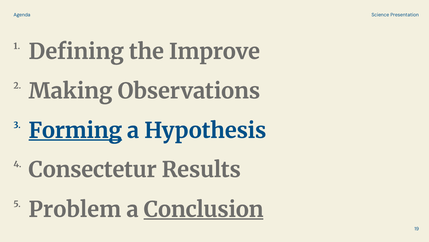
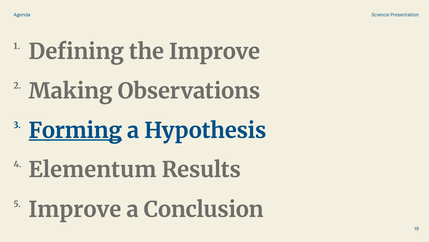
Consectetur: Consectetur -> Elementum (92, 169)
Problem: Problem -> Improve (75, 209)
Conclusion underline: present -> none (204, 209)
